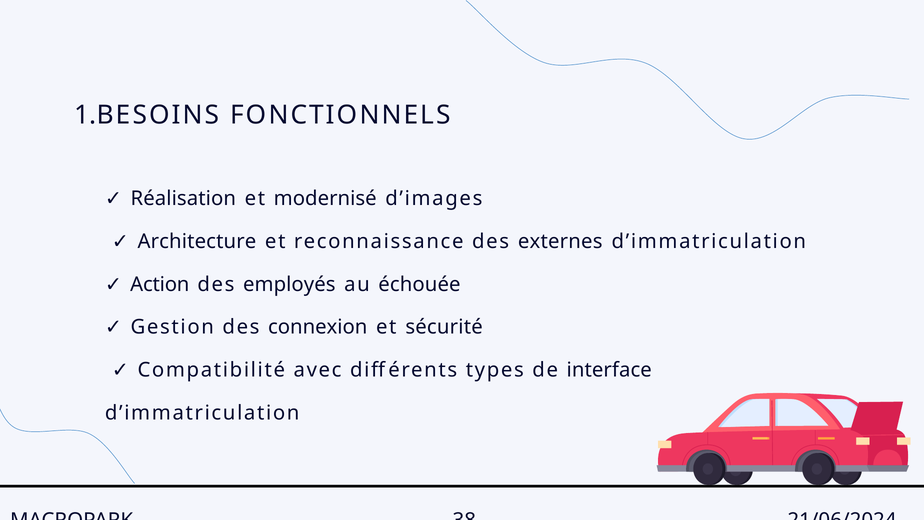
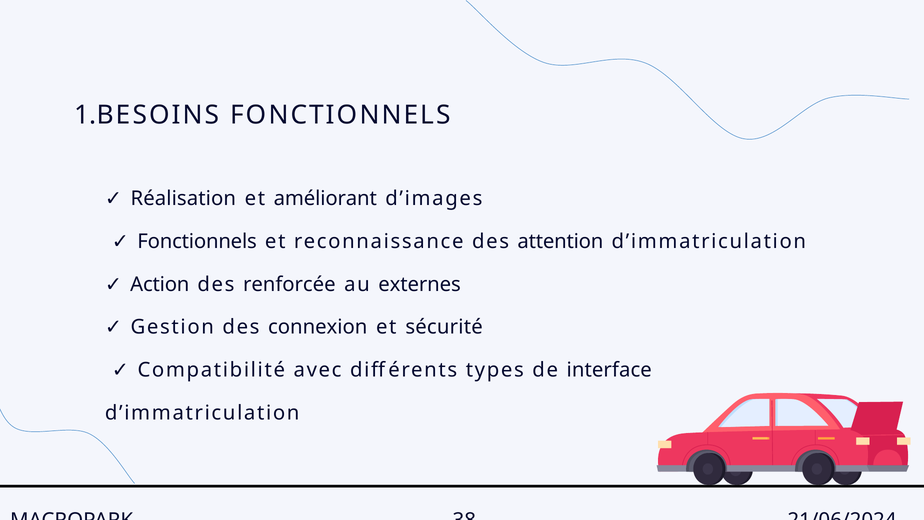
modernisé: modernisé -> améliorant (325, 199)
Architecture: Architecture -> Fonctionnels (197, 241)
externes: externes -> attention (560, 241)
employés: employés -> renforcée (289, 284)
échouée: échouée -> externes (420, 284)
